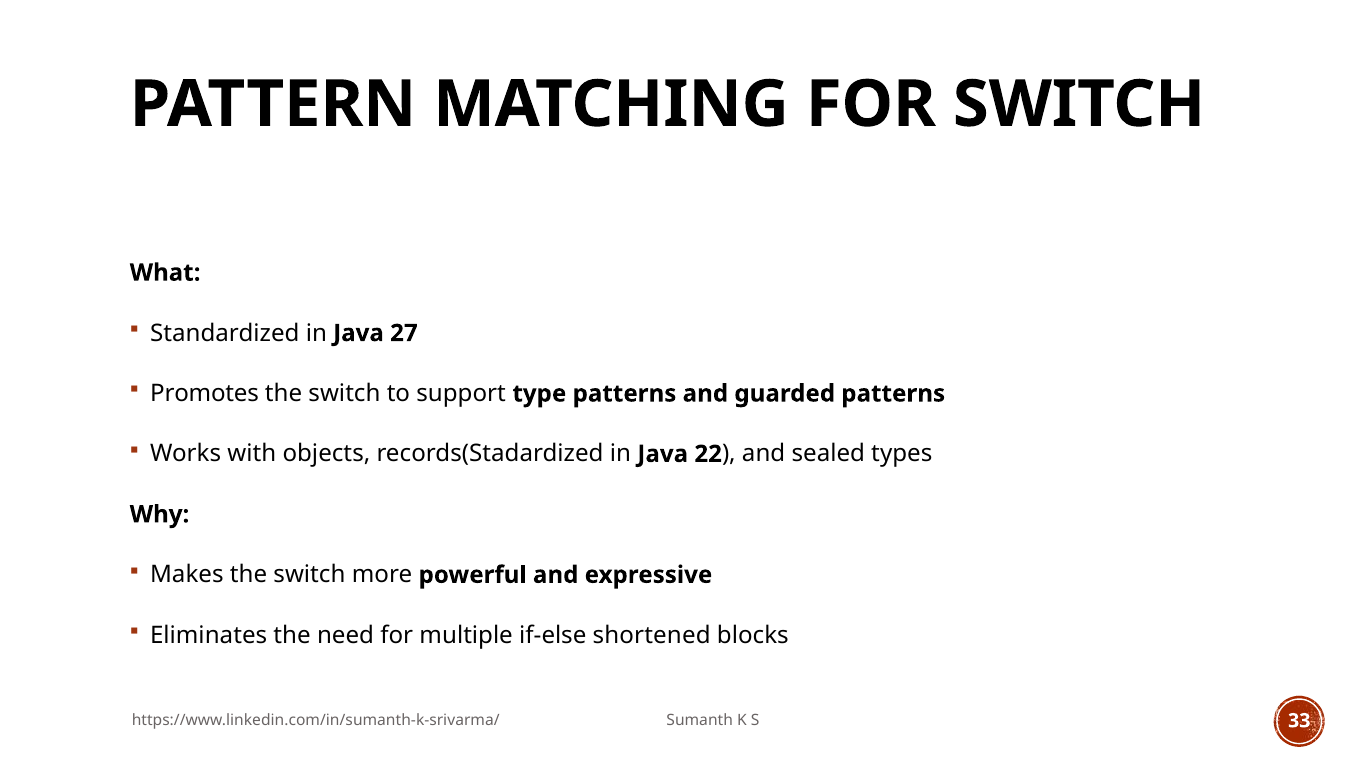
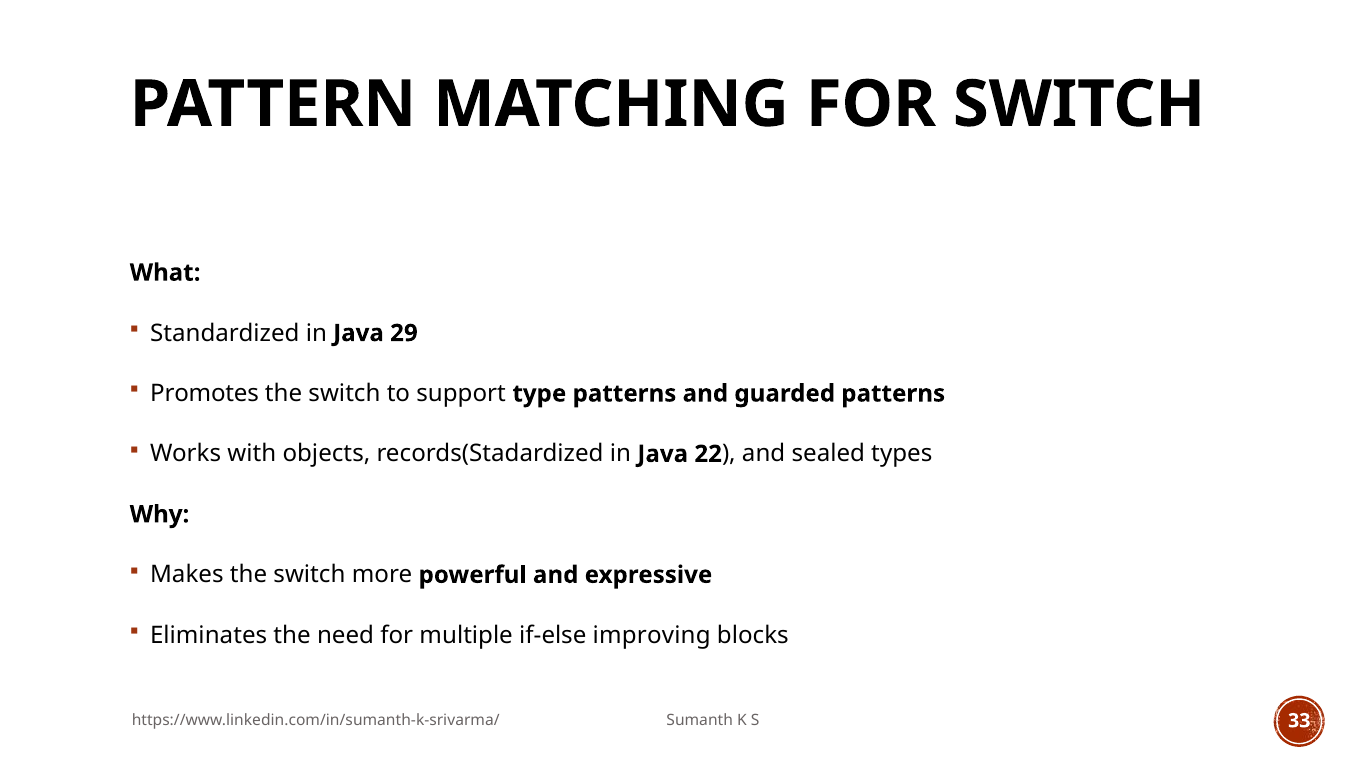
27: 27 -> 29 (404, 333)
shortened: shortened -> improving (652, 635)
